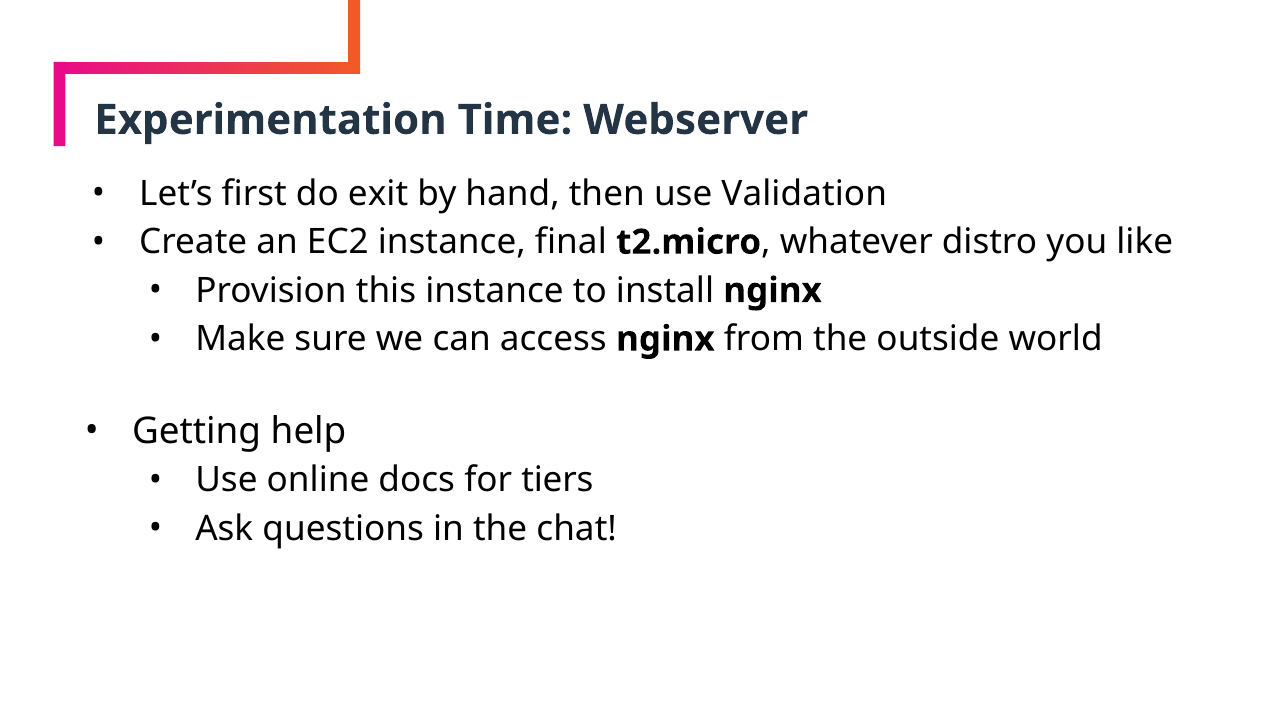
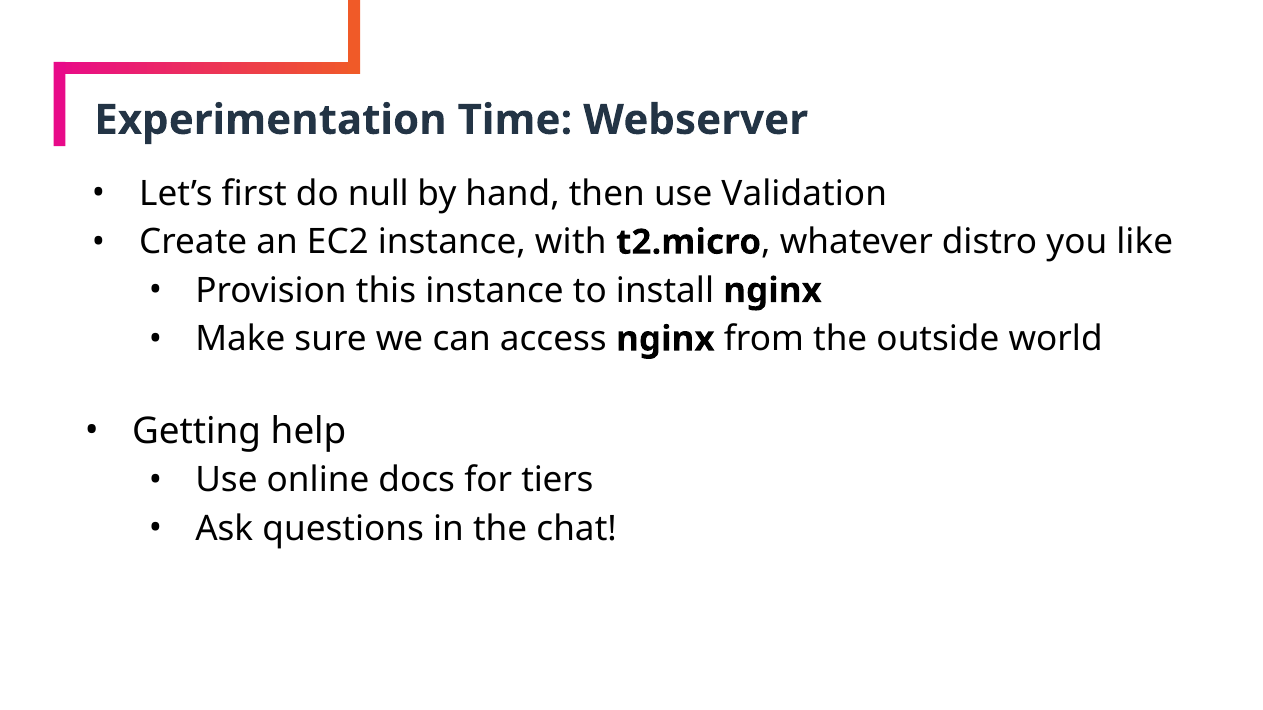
exit: exit -> null (378, 194)
final: final -> with (571, 242)
